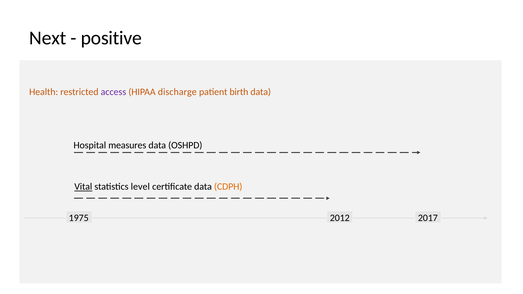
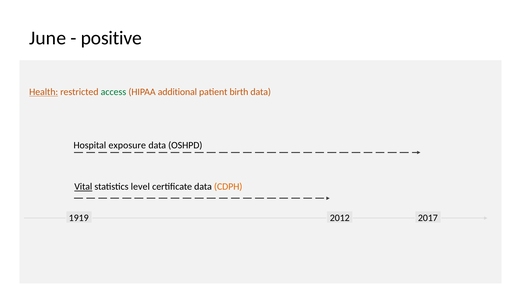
Next: Next -> June (48, 38)
Health underline: none -> present (44, 92)
access colour: purple -> green (113, 92)
discharge: discharge -> additional (177, 92)
measures: measures -> exposure (127, 145)
1975: 1975 -> 1919 (79, 218)
